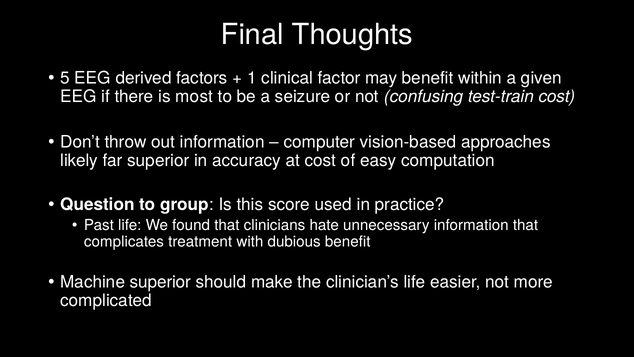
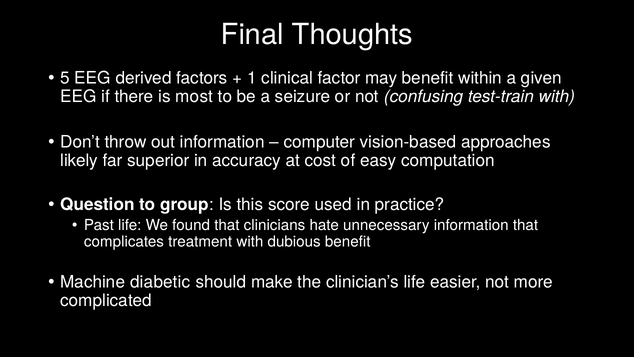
test-train cost: cost -> with (557, 96)
Machine superior: superior -> diabetic (160, 282)
